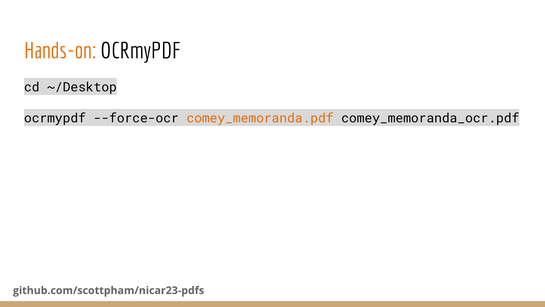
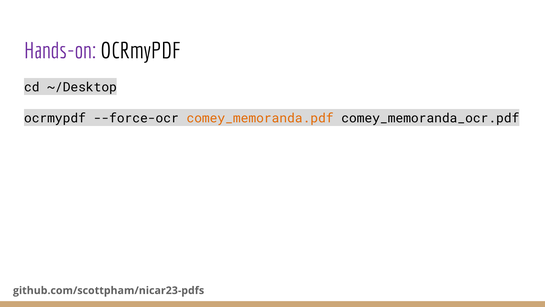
Hands-on colour: orange -> purple (60, 51)
